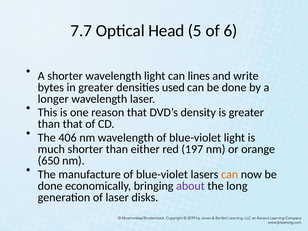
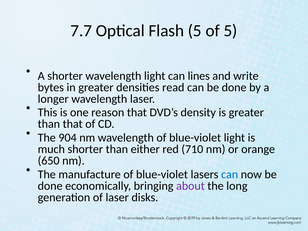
Head: Head -> Flash (166, 31)
of 6: 6 -> 5 (231, 31)
used: used -> read (173, 87)
406: 406 -> 904 (68, 138)
197: 197 -> 710 (192, 149)
can colour: orange -> blue (230, 174)
